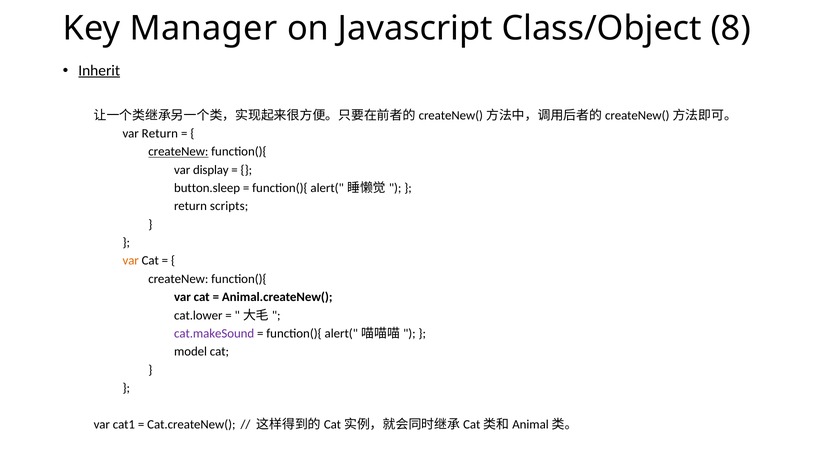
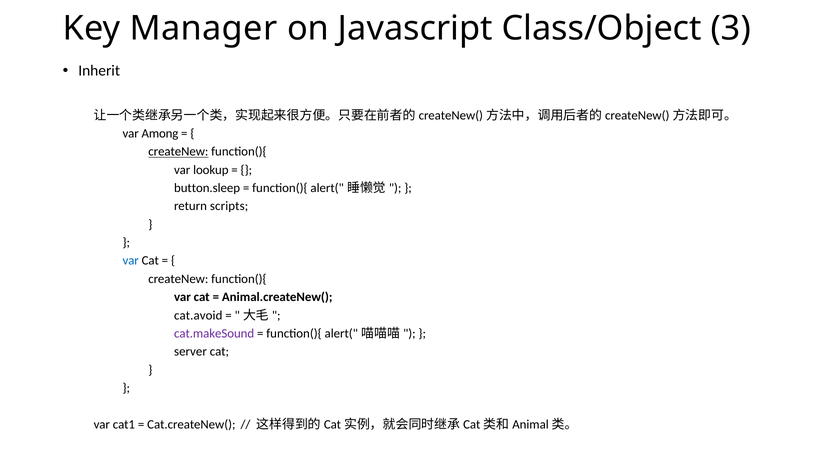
8: 8 -> 3 (731, 28)
Inherit underline: present -> none (99, 71)
var Return: Return -> Among (160, 134)
display: display -> lookup (211, 170)
var colour: orange -> blue (131, 261)
cat.lower: cat.lower -> cat.avoid (198, 316)
model: model -> server (190, 352)
